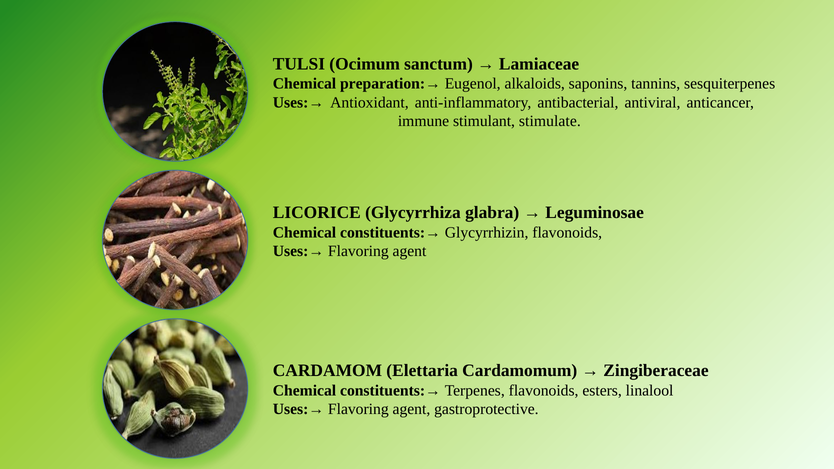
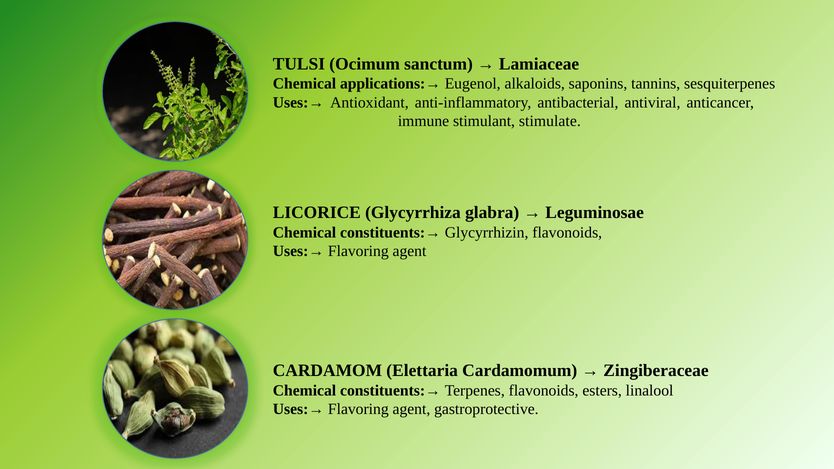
preparation:→: preparation:→ -> applications:→ (390, 84)
